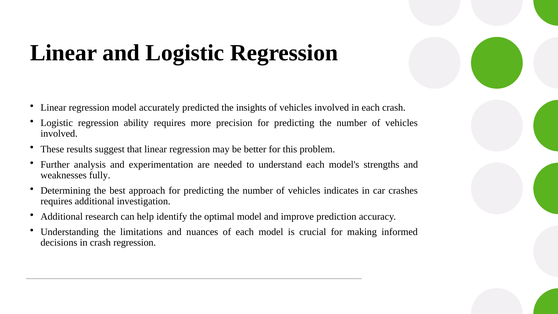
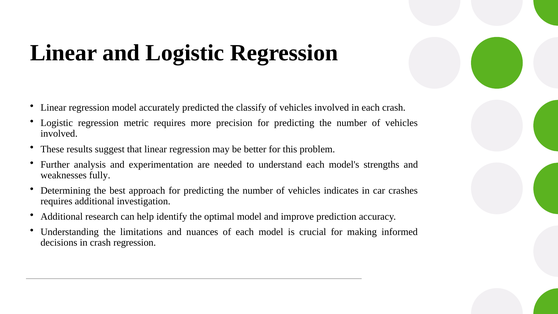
insights: insights -> classify (251, 108)
ability: ability -> metric (136, 123)
